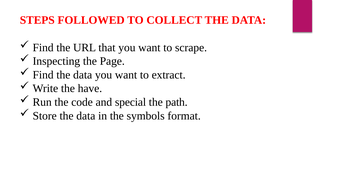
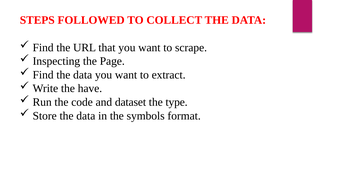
special: special -> dataset (130, 102)
path: path -> type (177, 102)
